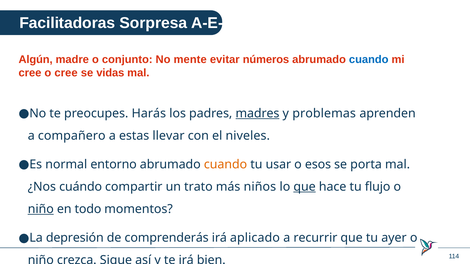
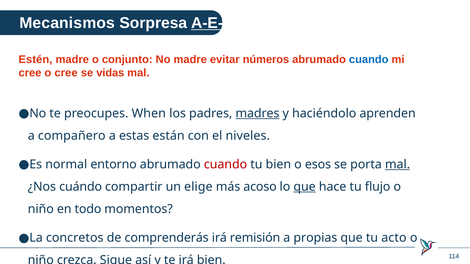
Facilitadoras: Facilitadoras -> Mecanismos (67, 23)
A-E-C-P underline: none -> present (221, 23)
Algún: Algún -> Estén (35, 60)
No mente: mente -> madre (190, 60)
Harás: Harás -> When (149, 113)
problemas: problemas -> haciéndolo (324, 113)
llevar: llevar -> están (169, 136)
cuando colour: orange -> red (226, 165)
tu usar: usar -> bien (278, 165)
mal underline: none -> present (398, 165)
trato: trato -> elige (198, 187)
niños: niños -> acoso (260, 187)
niño underline: present -> none (41, 209)
depresión: depresión -> concretos (75, 238)
aplicado: aplicado -> remisión (255, 238)
recurrir: recurrir -> propias (315, 238)
ayer: ayer -> acto (394, 238)
